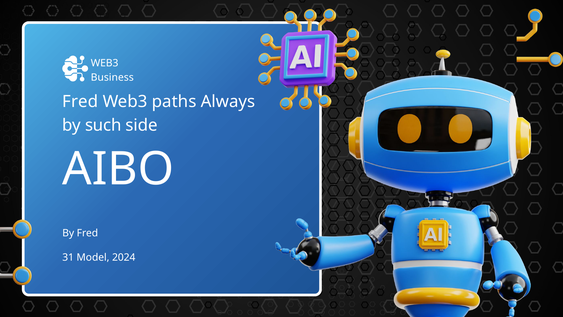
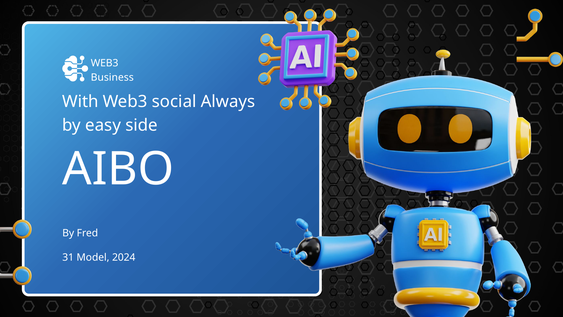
Fred: Fred -> With (80, 102)
paths: paths -> social (174, 102)
such: such -> easy (103, 125)
